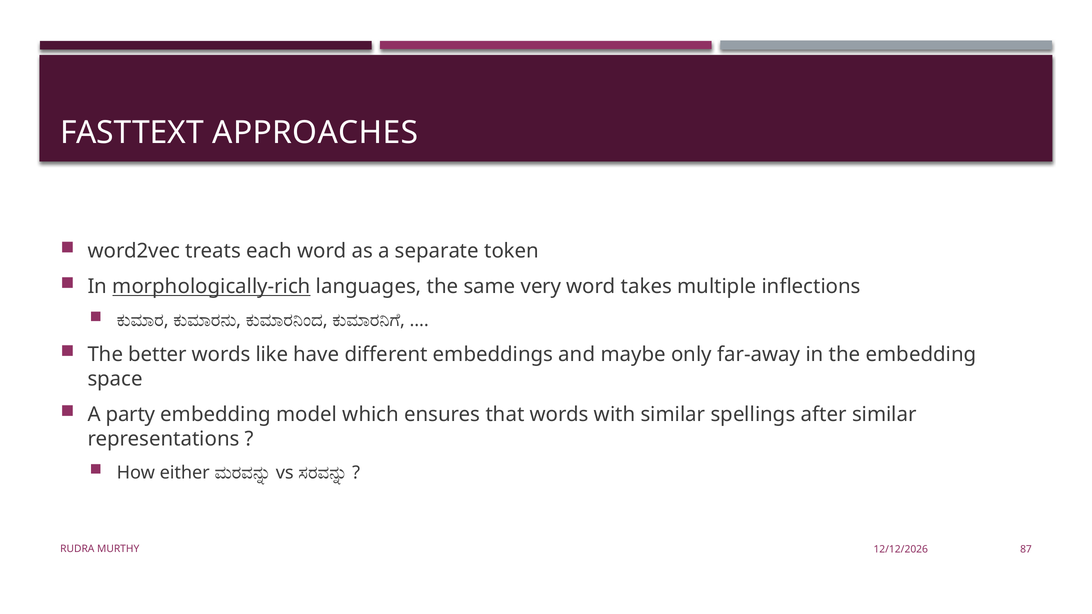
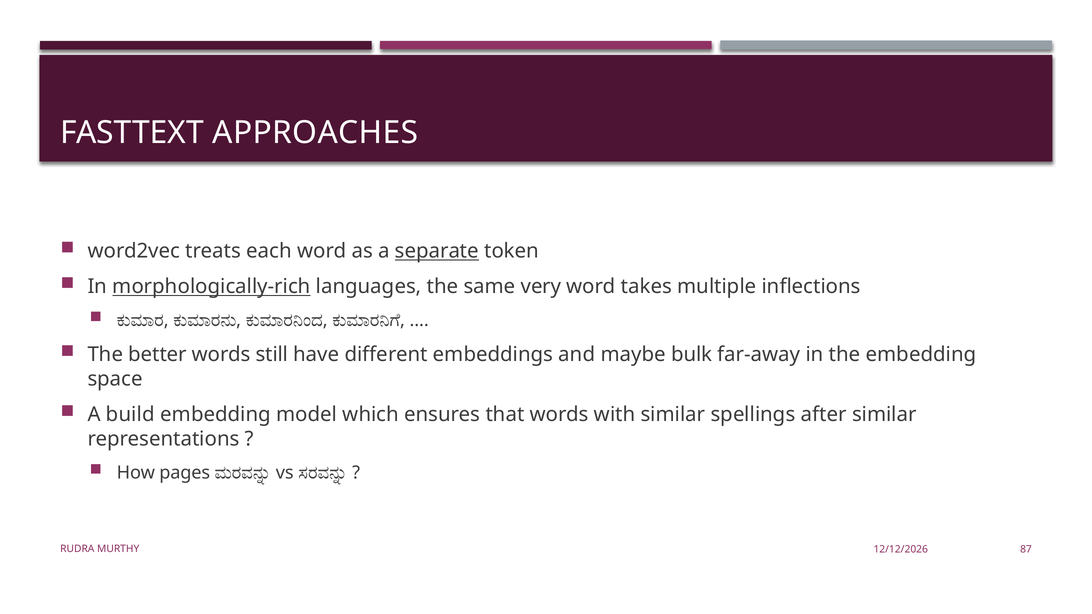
separate underline: none -> present (437, 251)
like: like -> still (272, 355)
only: only -> bulk (692, 355)
party: party -> build (130, 415)
either: either -> pages (185, 473)
